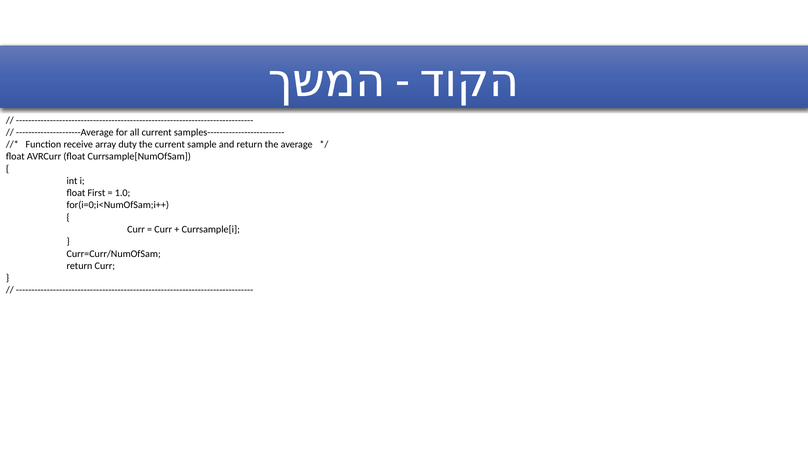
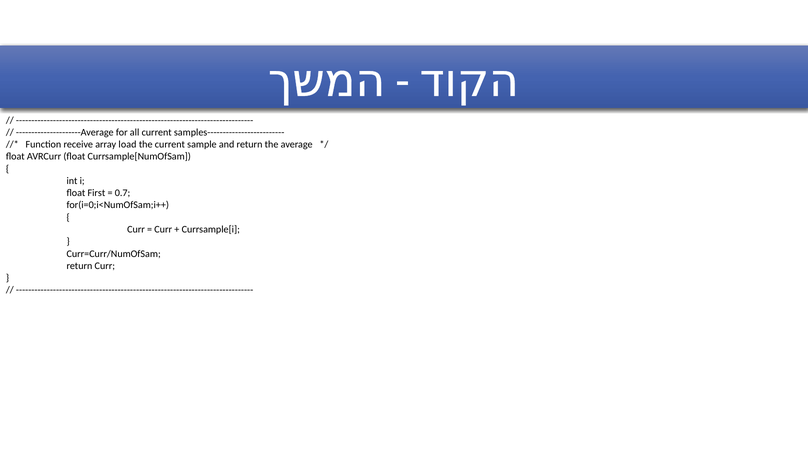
duty: duty -> load (127, 144)
1.0: 1.0 -> 0.7 (123, 193)
